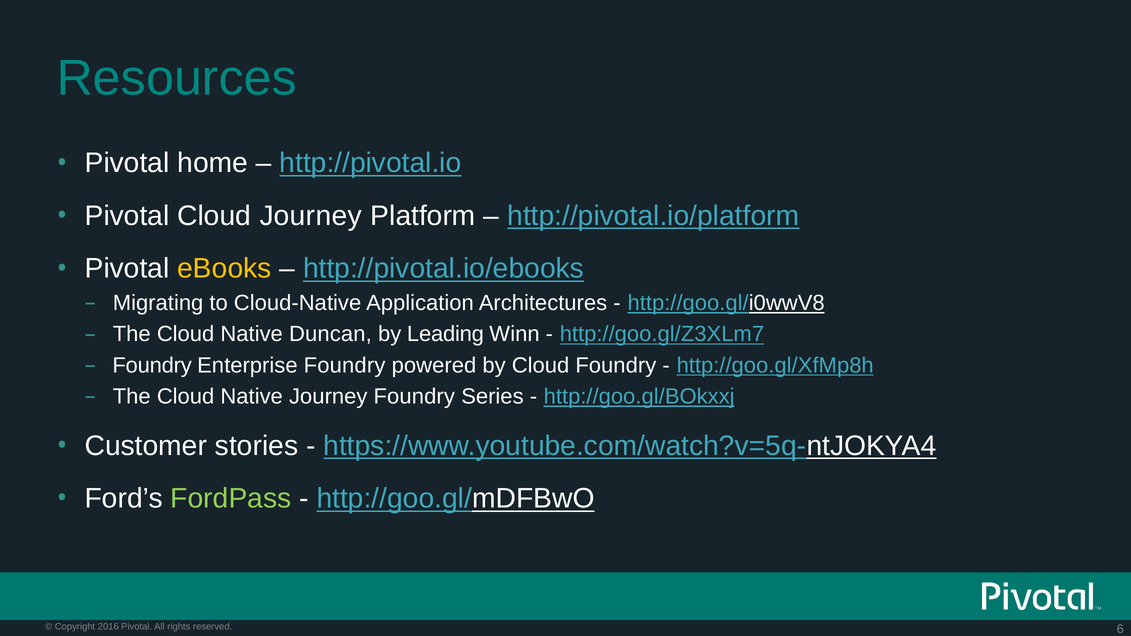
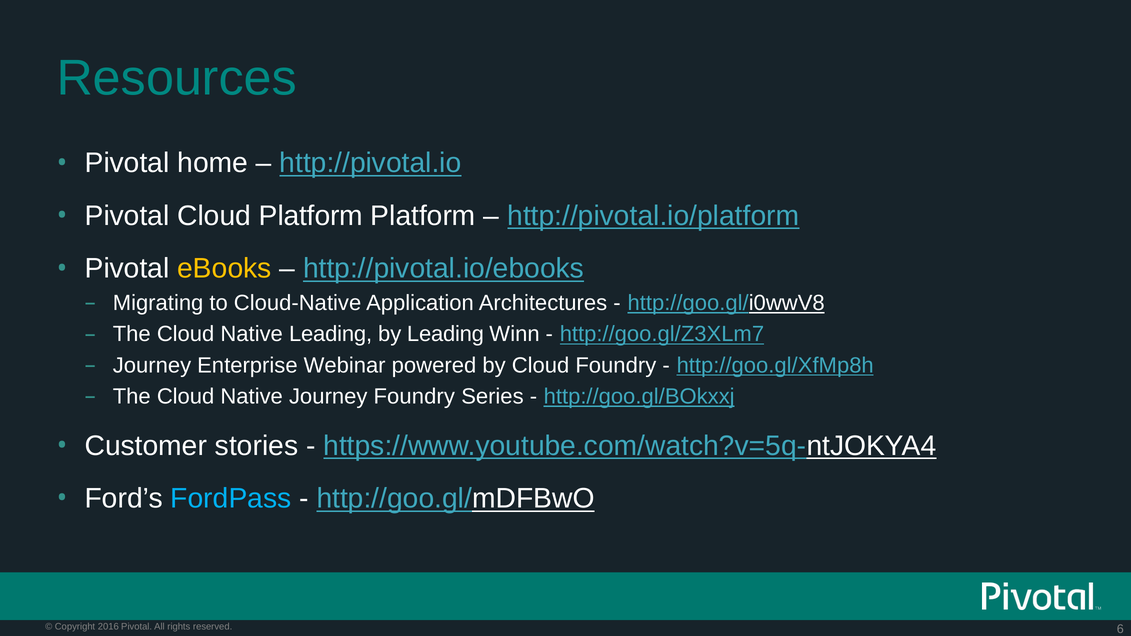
Cloud Journey: Journey -> Platform (311, 216)
Native Duncan: Duncan -> Leading (331, 334)
Foundry: Foundry -> Journey (152, 365)
Enterprise Foundry: Foundry -> Webinar (345, 365)
FordPass colour: light green -> light blue (231, 499)
